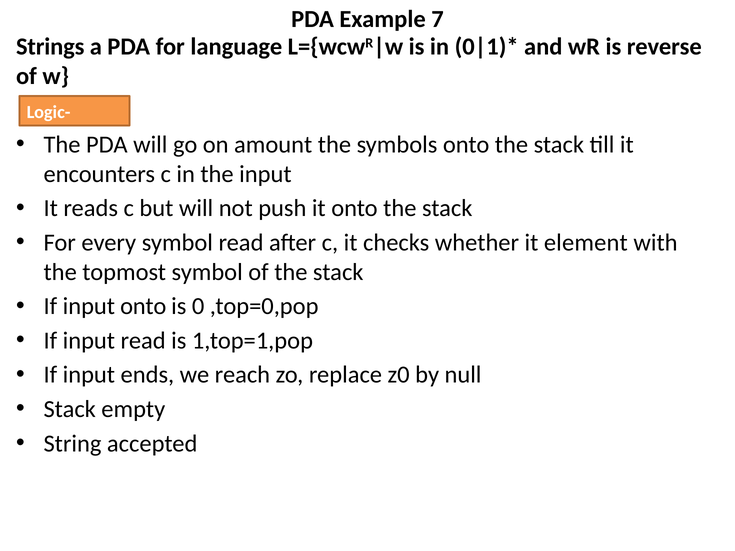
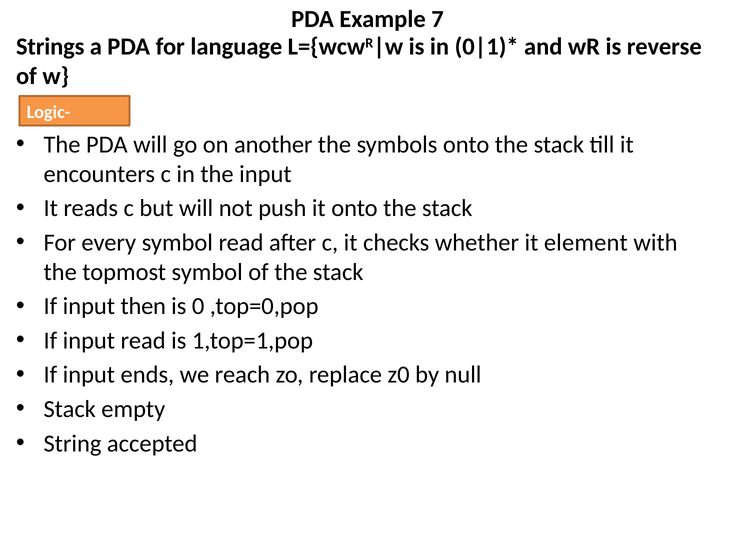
amount: amount -> another (273, 145)
input onto: onto -> then (143, 306)
